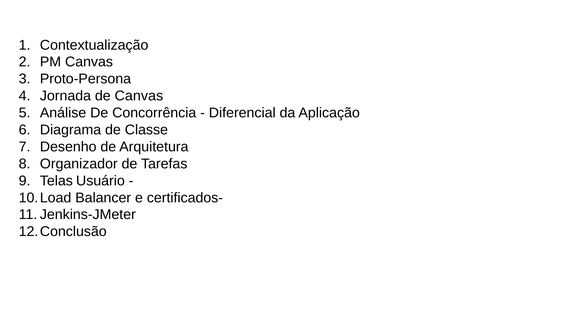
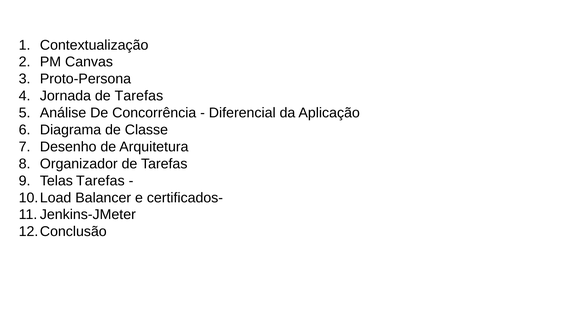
Jornada de Canvas: Canvas -> Tarefas (139, 96)
Telas Usuário: Usuário -> Tarefas (100, 181)
